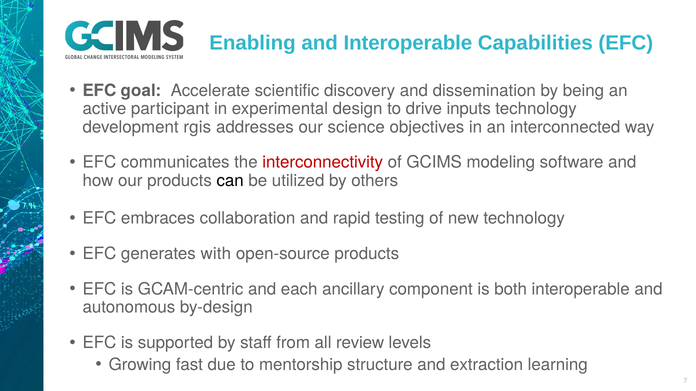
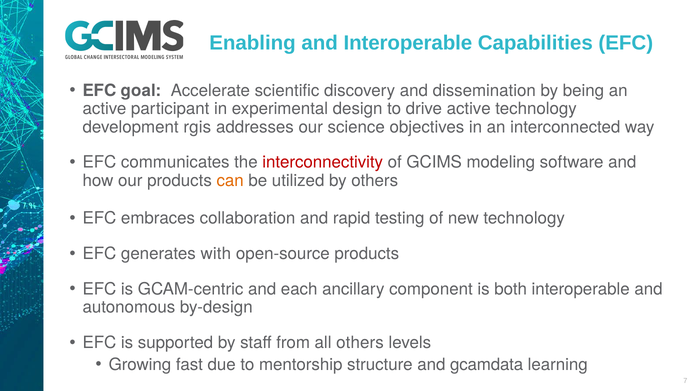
drive inputs: inputs -> active (469, 109)
can colour: black -> orange (230, 181)
all review: review -> others (360, 343)
extraction: extraction -> gcamdata (487, 365)
